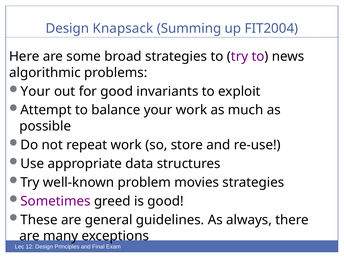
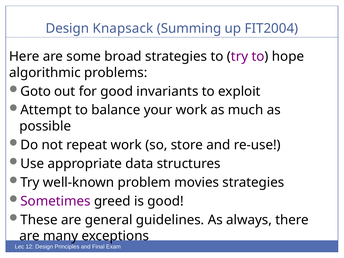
news: news -> hope (288, 57)
Your: Your -> Goto (36, 91)
